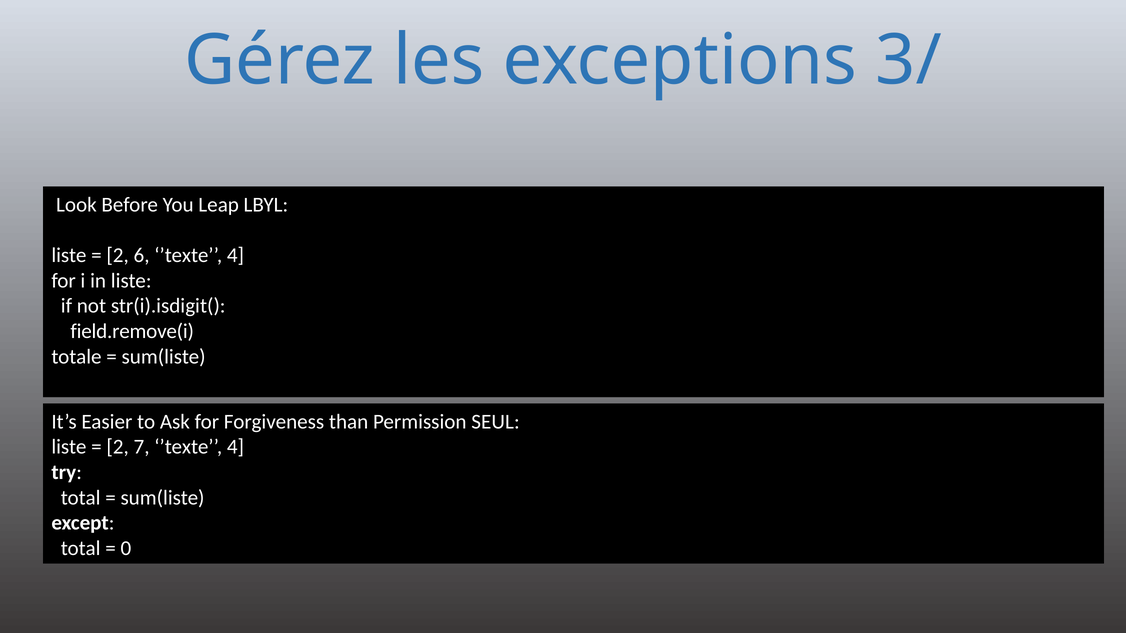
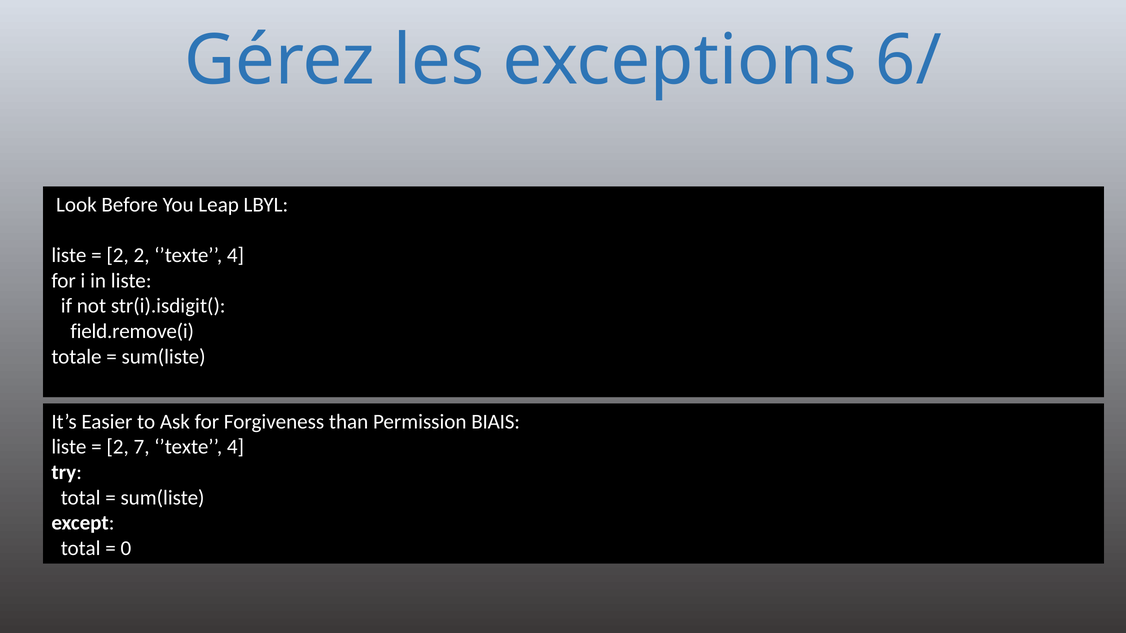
3/: 3/ -> 6/ (908, 61)
2 6: 6 -> 2 (142, 255)
SEUL: SEUL -> BIAIS (496, 422)
